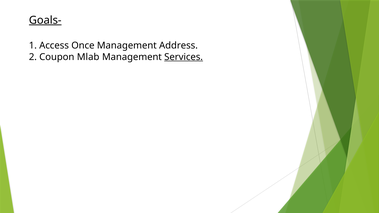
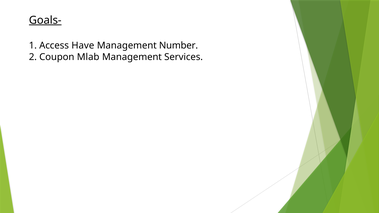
Once: Once -> Have (83, 46)
Address: Address -> Number (179, 46)
Services underline: present -> none (184, 57)
